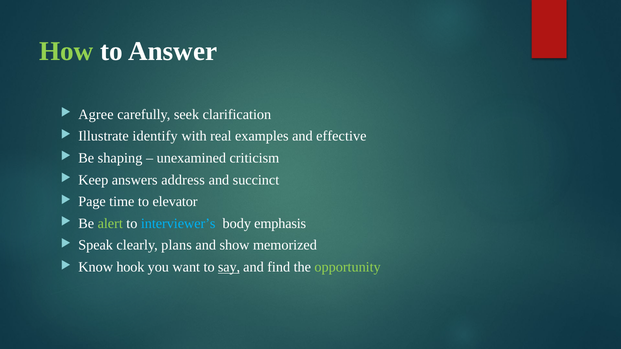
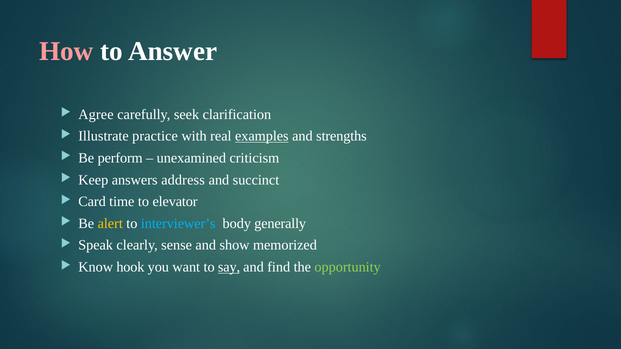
How colour: light green -> pink (66, 52)
identify: identify -> practice (155, 136)
examples underline: none -> present (262, 136)
effective: effective -> strengths (341, 136)
shaping: shaping -> perform (120, 158)
Page: Page -> Card (92, 202)
alert colour: light green -> yellow (110, 224)
emphasis: emphasis -> generally (280, 224)
plans: plans -> sense (177, 246)
